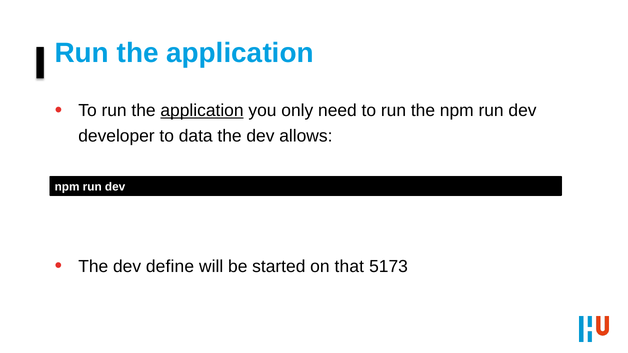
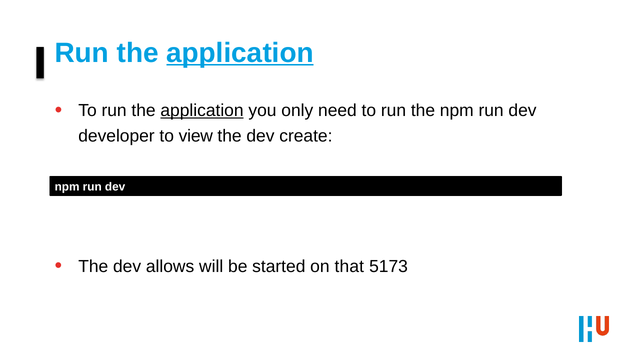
application underline: none -> present (240, 53)
data: data -> view (196, 136)
allows: allows -> create (306, 136)
define: define -> allows (170, 267)
